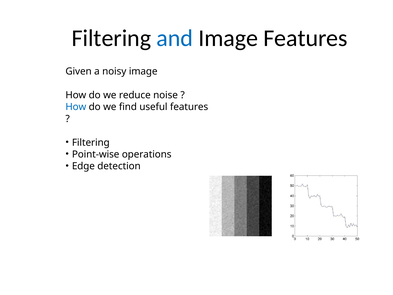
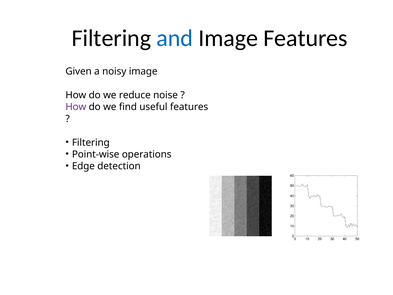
How colour: blue -> purple (76, 107)
